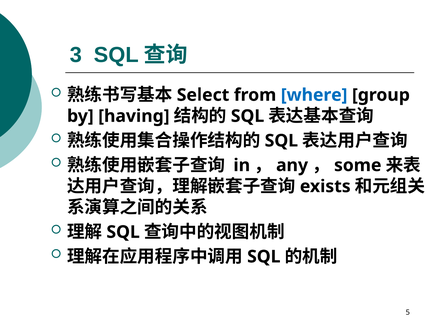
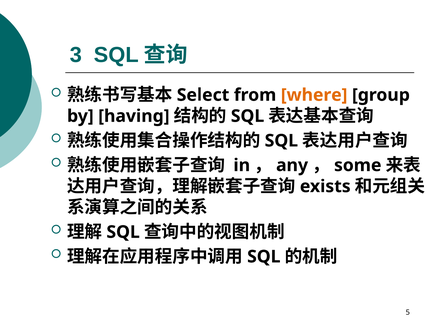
where colour: blue -> orange (314, 95)
